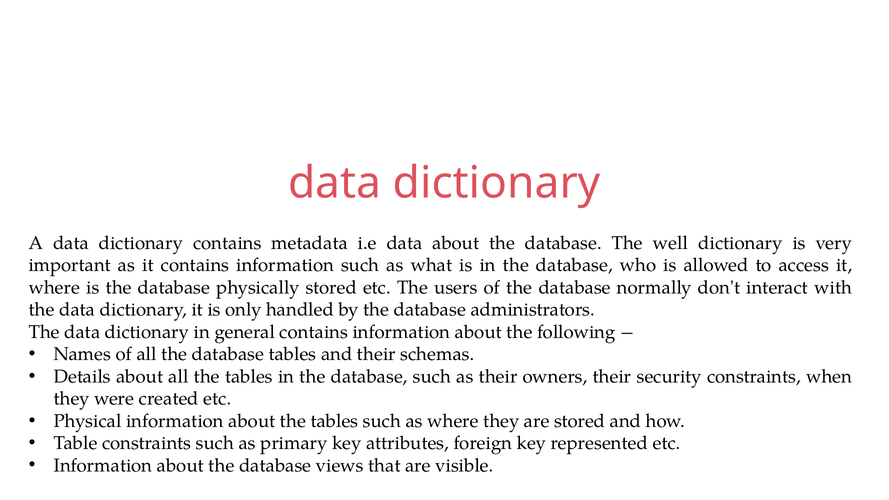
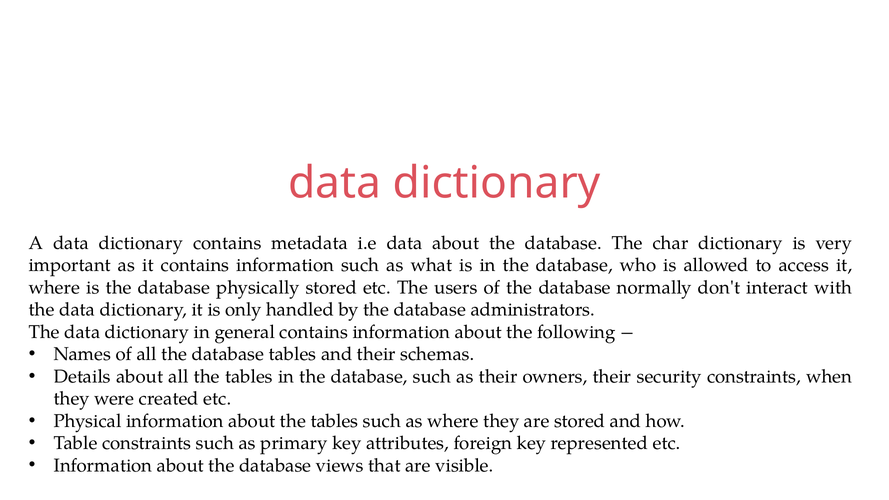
well: well -> char (671, 243)
